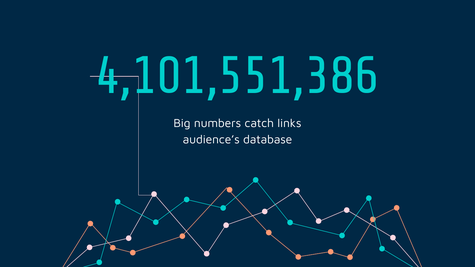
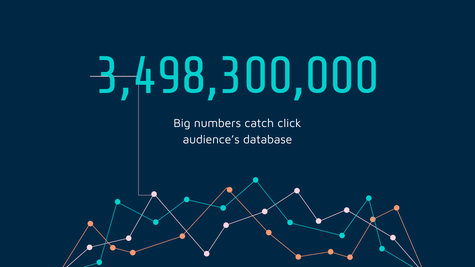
4,101,551,386: 4,101,551,386 -> 3,498,300,000 (237, 76)
links: links -> click (289, 123)
